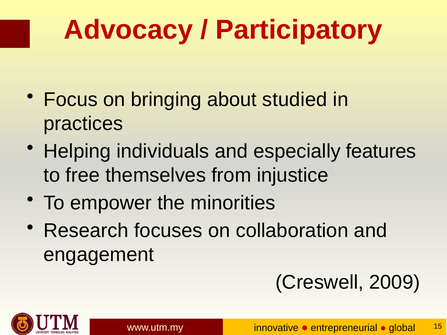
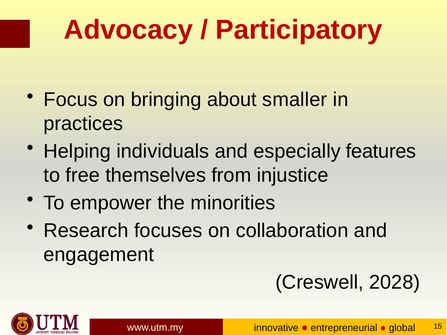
studied: studied -> smaller (295, 100)
2009: 2009 -> 2028 (395, 283)
